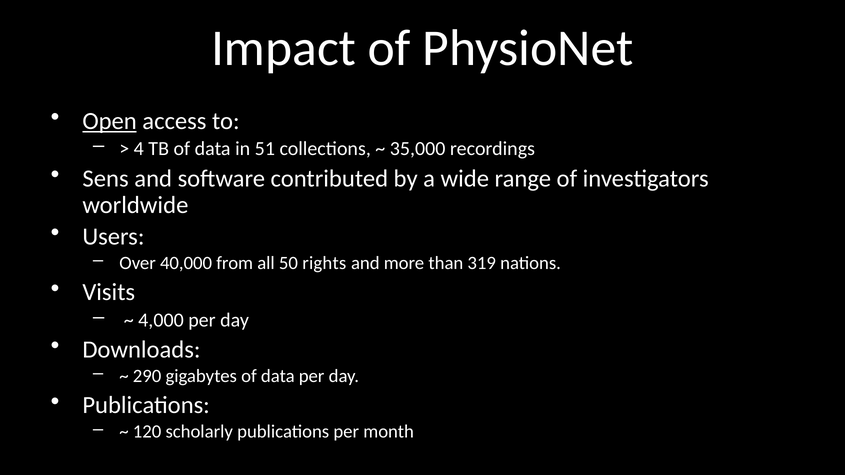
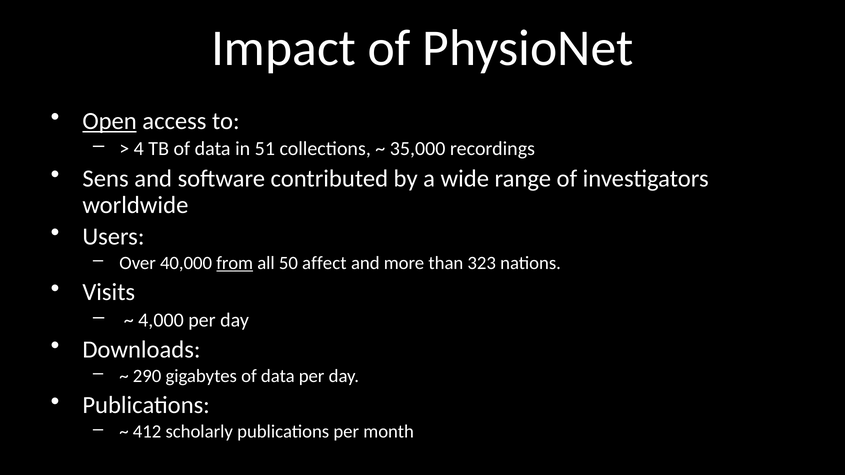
from underline: none -> present (235, 263)
rights: rights -> affect (324, 263)
319: 319 -> 323 (482, 263)
120: 120 -> 412 (147, 432)
